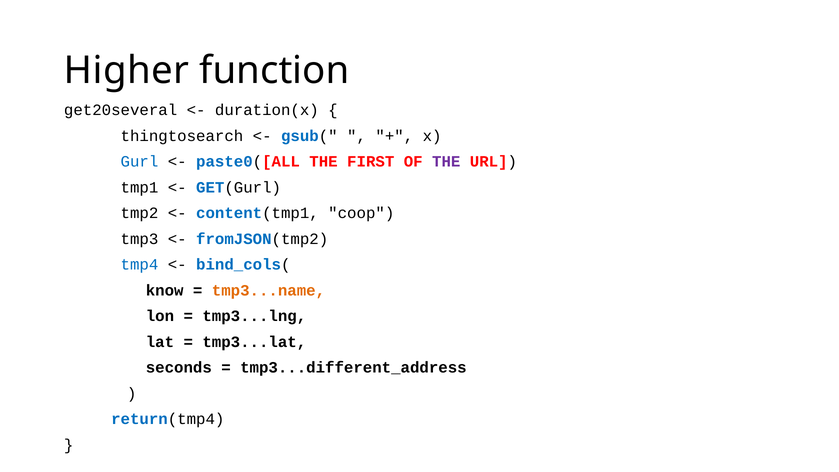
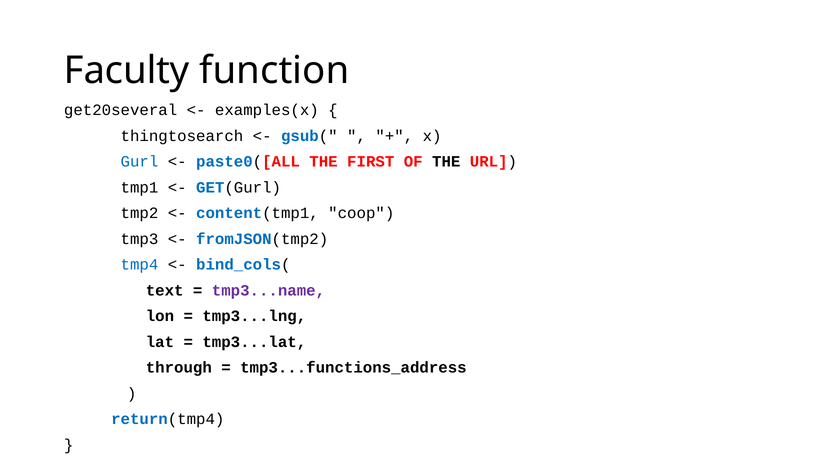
Higher: Higher -> Faculty (127, 70)
duration(x: duration(x -> examples(x (267, 110)
THE colour: purple -> black (446, 162)
know: know -> text (165, 290)
tmp3...name colour: orange -> purple (268, 290)
seconds: seconds -> through (179, 368)
tmp3...different_address: tmp3...different_address -> tmp3...functions_address (353, 368)
